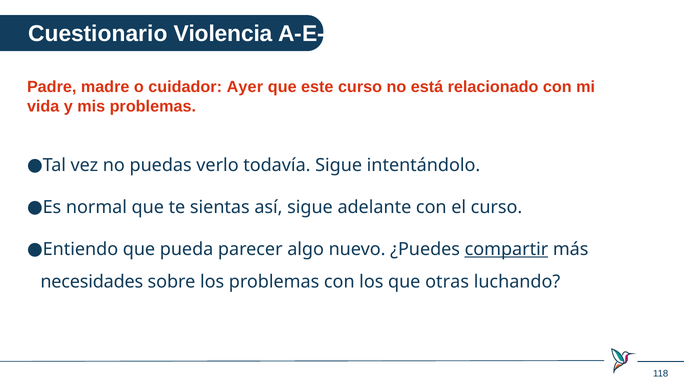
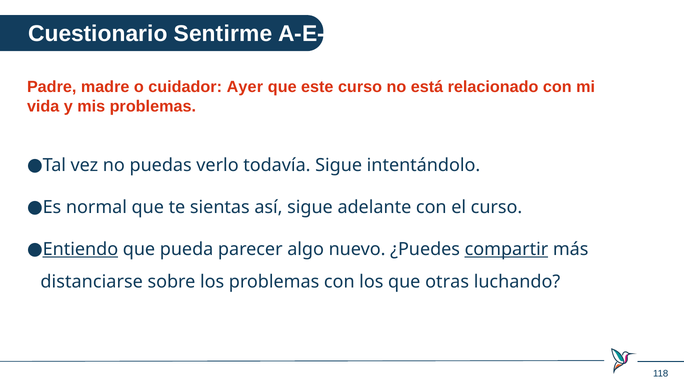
Violencia: Violencia -> Sentirme (223, 33)
Entiendo underline: none -> present (80, 249)
necesidades: necesidades -> distanciarse (92, 282)
